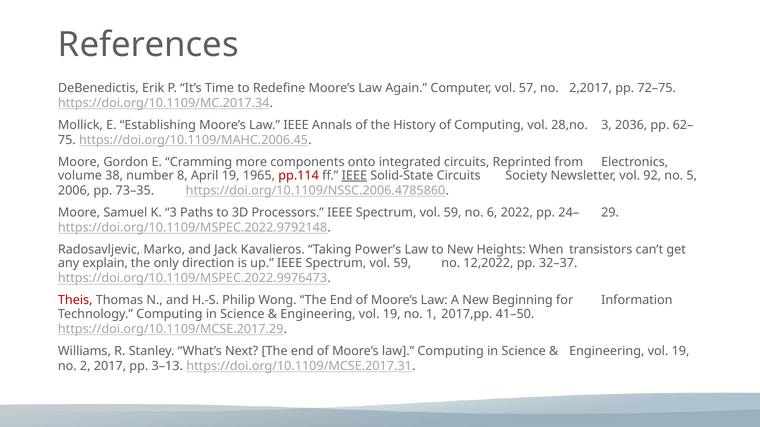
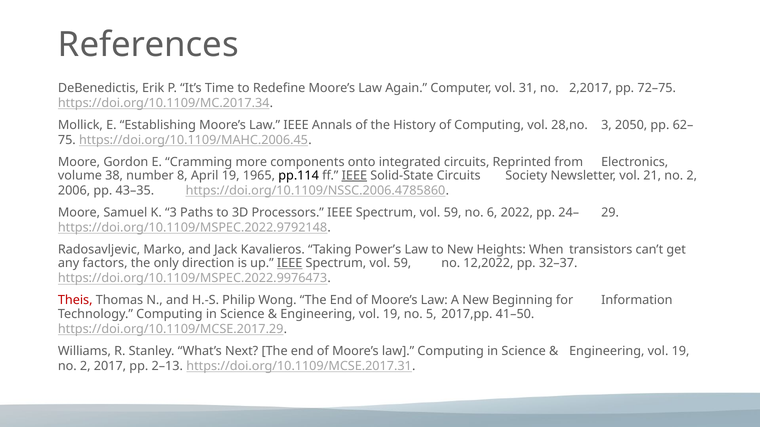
57: 57 -> 31 (528, 88)
2036: 2036 -> 2050 (631, 125)
pp.114 colour: red -> black (299, 176)
92: 92 -> 21 (652, 176)
5: 5 -> 2 (692, 176)
73–35: 73–35 -> 43–35 (135, 191)
explain: explain -> factors (105, 264)
IEEE underline: none -> present (290, 264)
1: 1 -> 5 (431, 314)
3–13: 3–13 -> 2–13 (167, 366)
